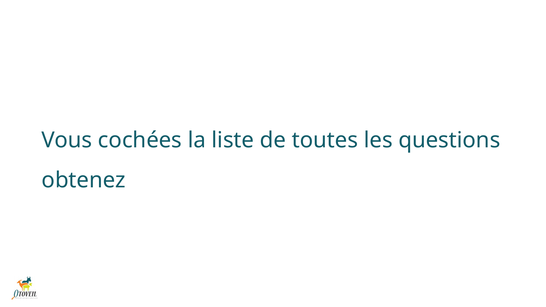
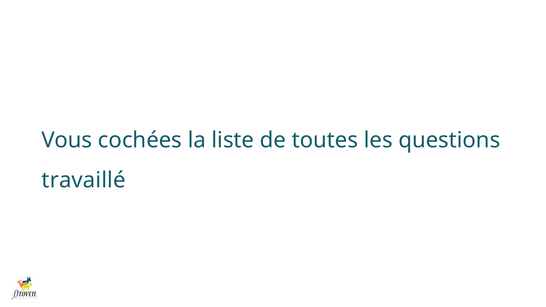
obtenez: obtenez -> travaillé (84, 180)
